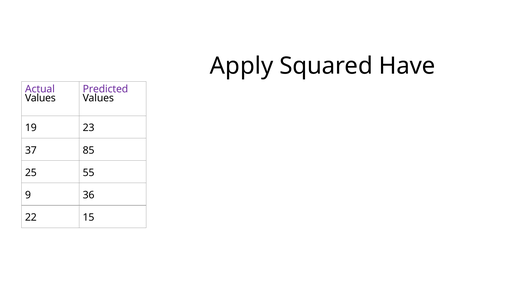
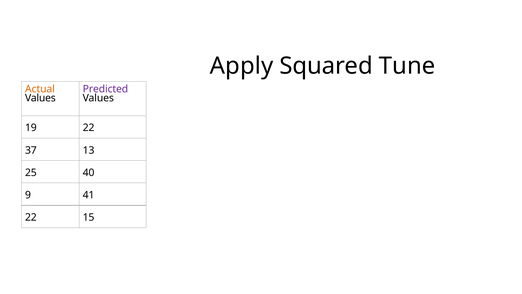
Have: Have -> Tune (407, 66)
Actual colour: purple -> orange (40, 89)
19 23: 23 -> 22 (89, 128)
85: 85 -> 13 (89, 150)
55: 55 -> 40 (89, 172)
36: 36 -> 41 (89, 195)
